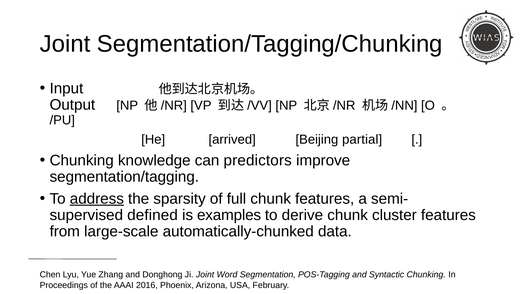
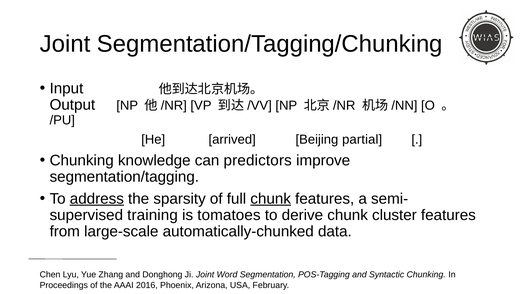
chunk underline: none -> present (271, 198)
defined: defined -> training (153, 215)
examples: examples -> tomatoes (229, 215)
